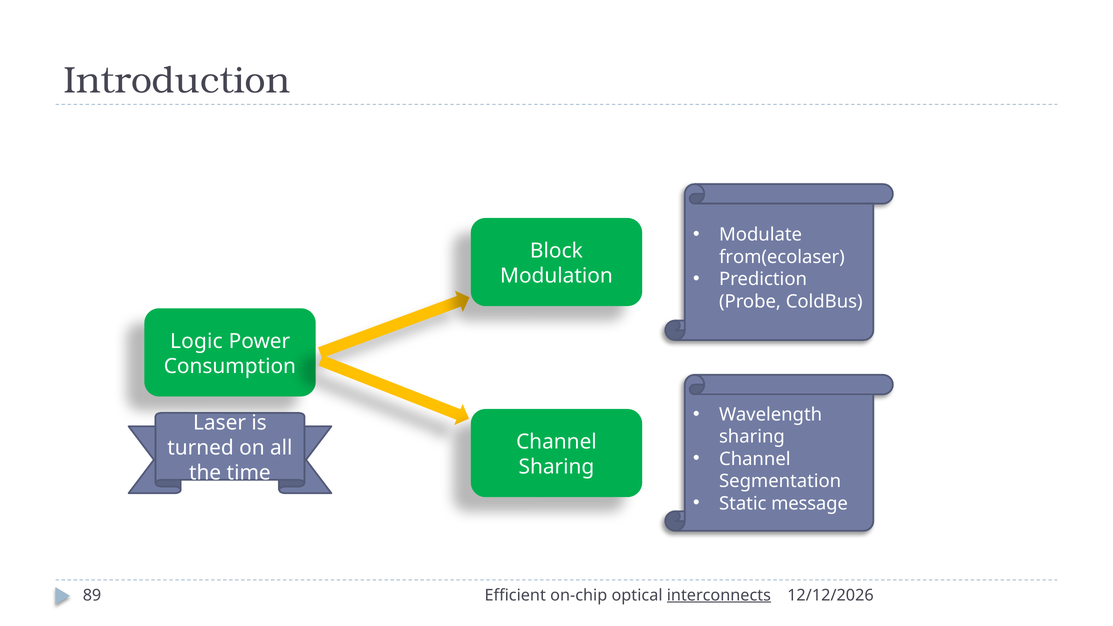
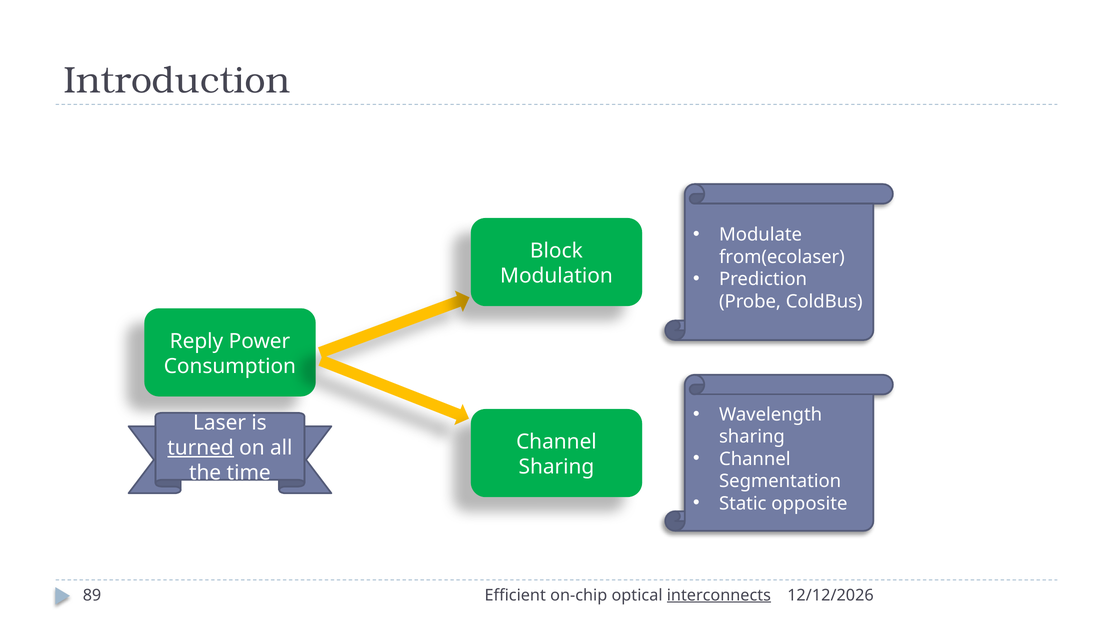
Logic: Logic -> Reply (196, 341)
turned underline: none -> present (201, 448)
message: message -> opposite (809, 504)
